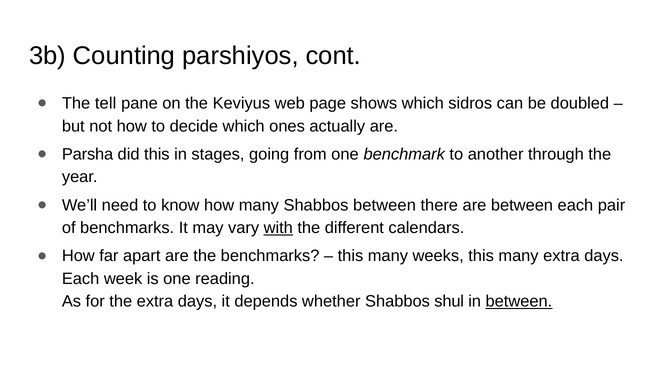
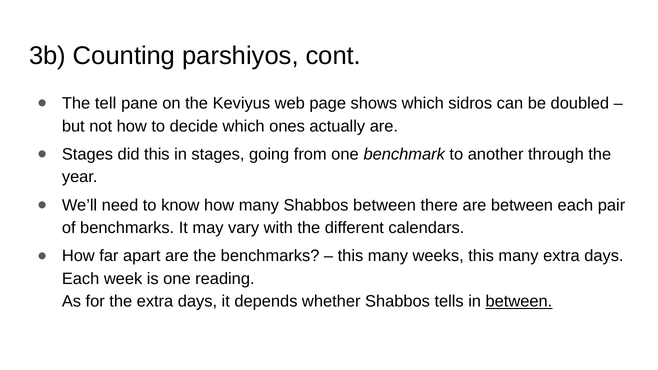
Parsha: Parsha -> Stages (87, 154)
with underline: present -> none (278, 228)
shul: shul -> tells (449, 302)
